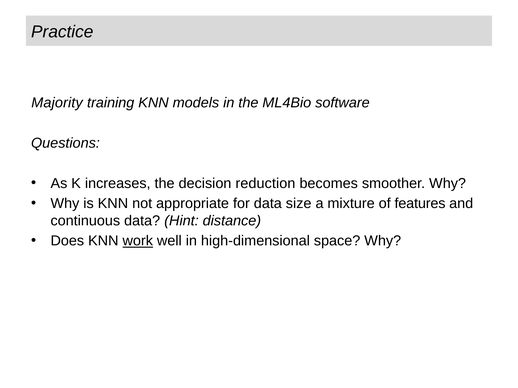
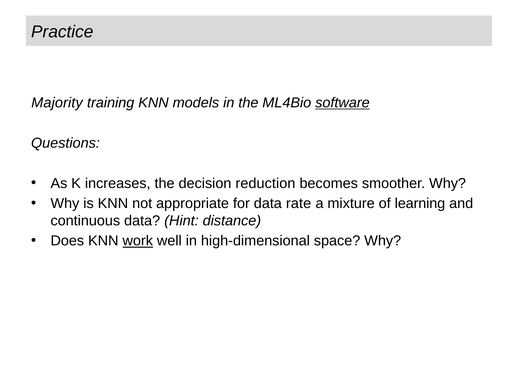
software underline: none -> present (342, 103)
size: size -> rate (299, 204)
features: features -> learning (420, 204)
